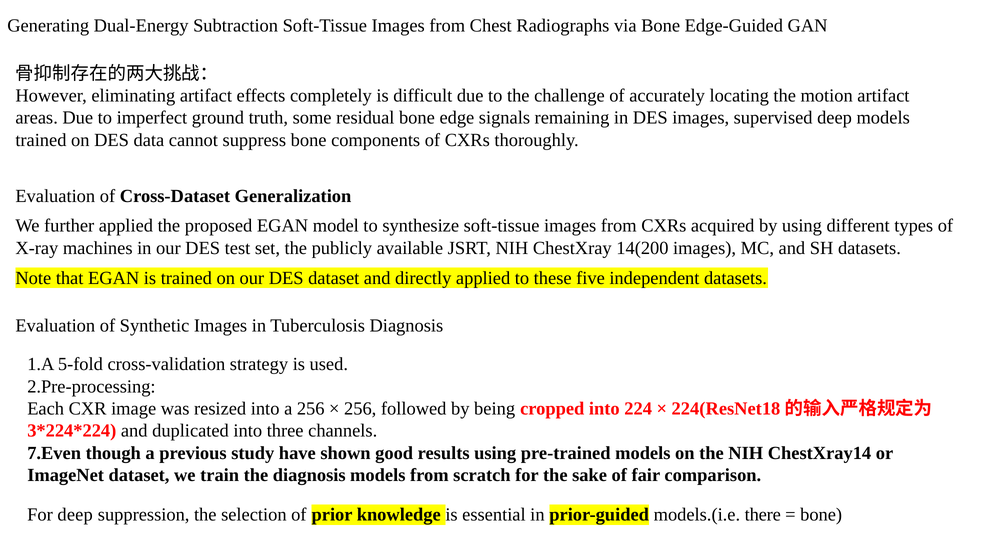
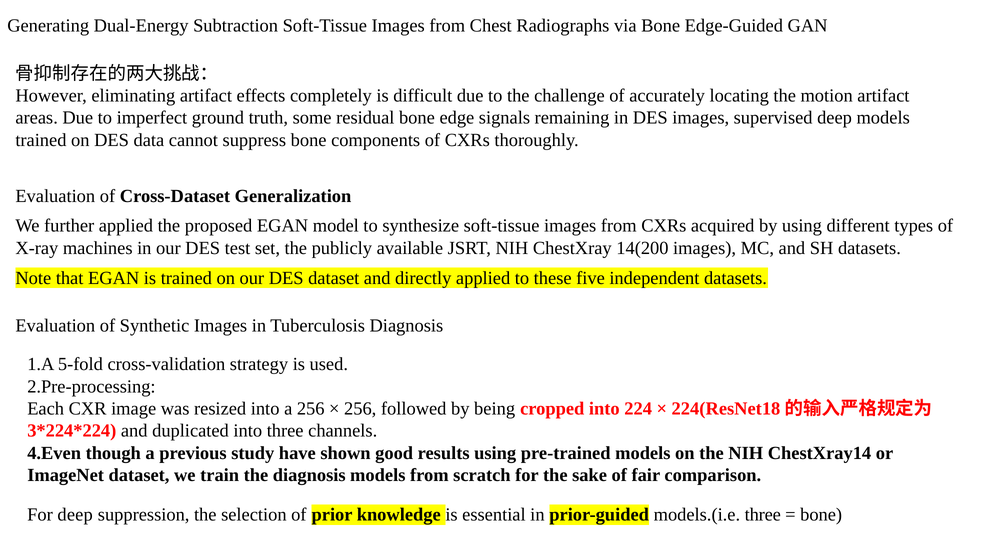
7.Even: 7.Even -> 4.Even (54, 453)
models.(i.e there: there -> three (763, 514)
